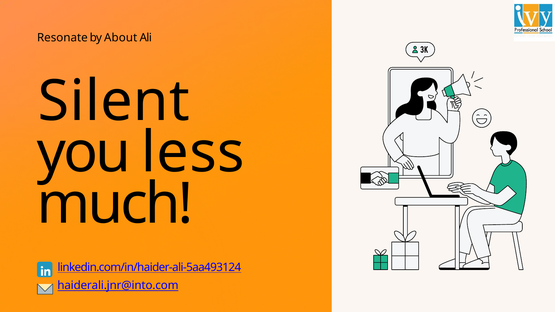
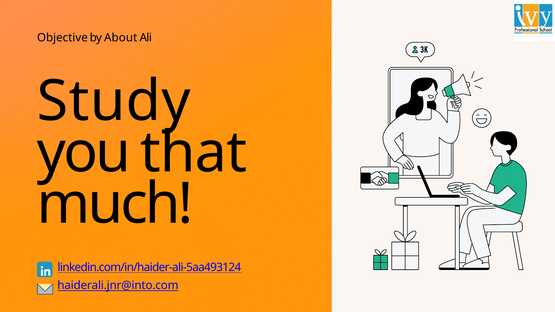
Resonate: Resonate -> Objective (62, 38)
Silent: Silent -> Study (114, 101)
less: less -> that (194, 153)
